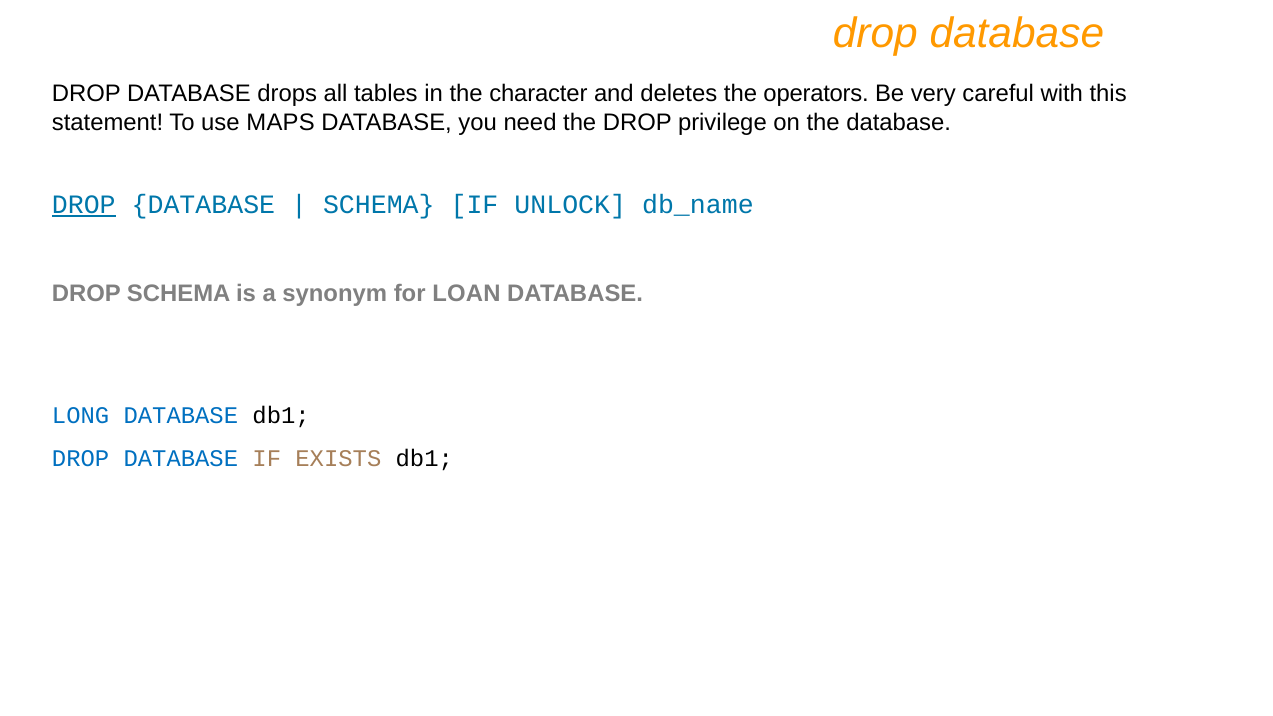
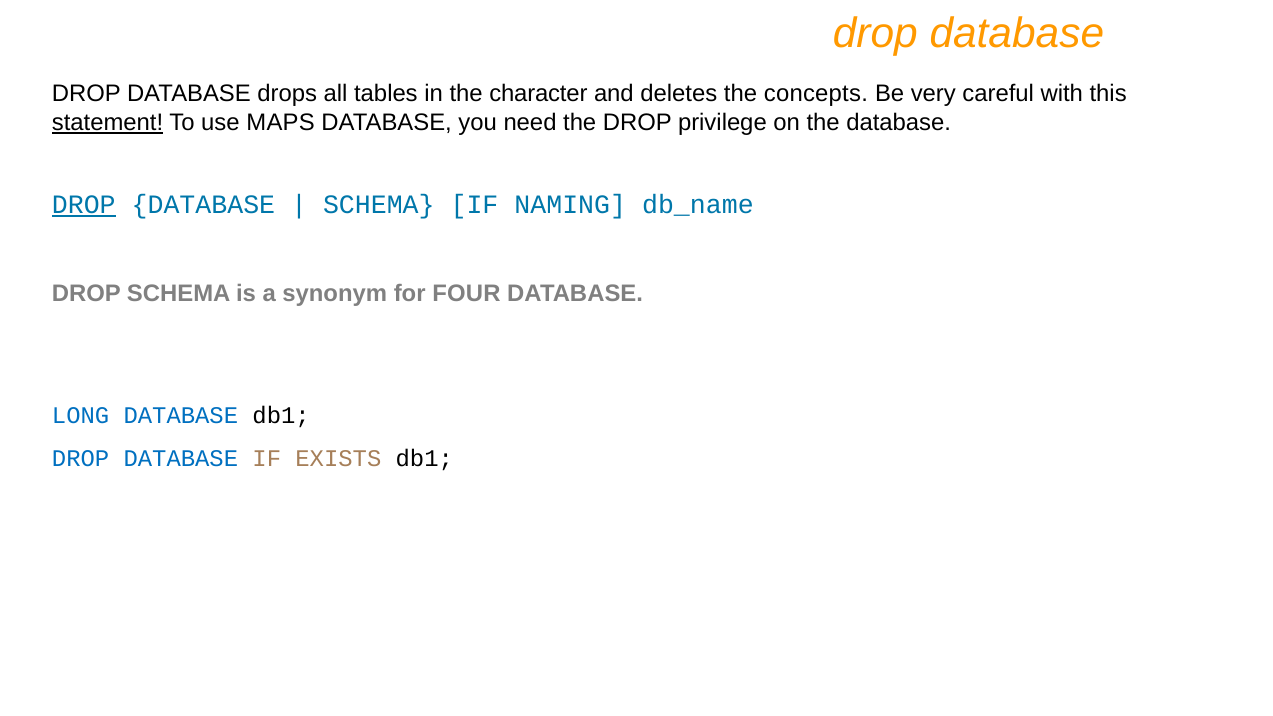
operators: operators -> concepts (816, 94)
statement underline: none -> present (108, 123)
UNLOCK: UNLOCK -> NAMING (570, 205)
LOAN: LOAN -> FOUR (467, 294)
